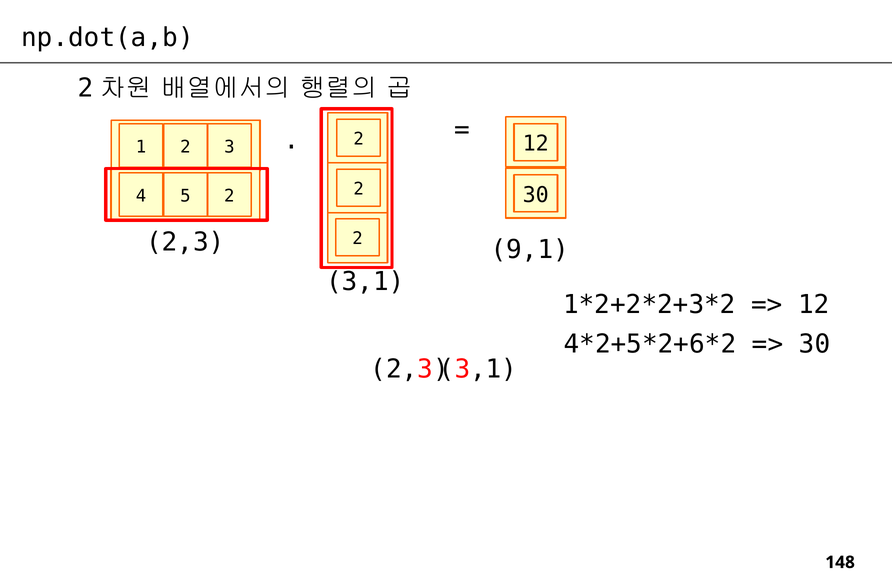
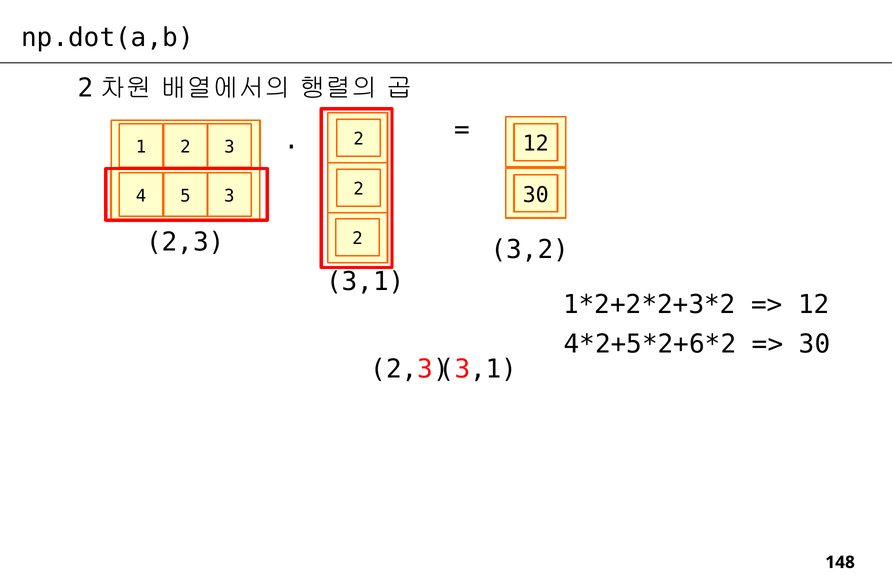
5 2: 2 -> 3 (229, 196)
9,1: 9,1 -> 3,2 (530, 249)
